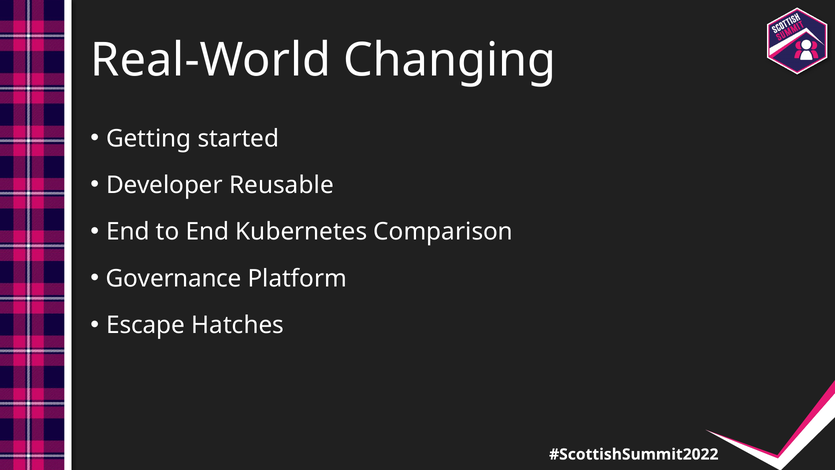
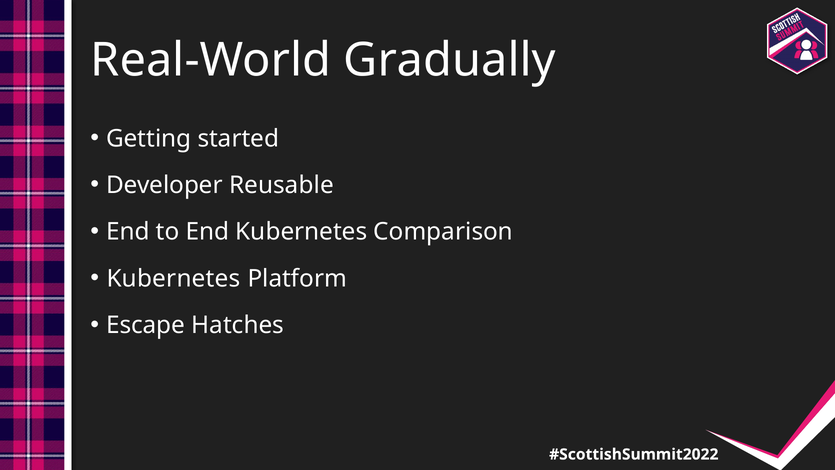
Changing: Changing -> Gradually (450, 60)
Governance: Governance -> Kubernetes (174, 278)
